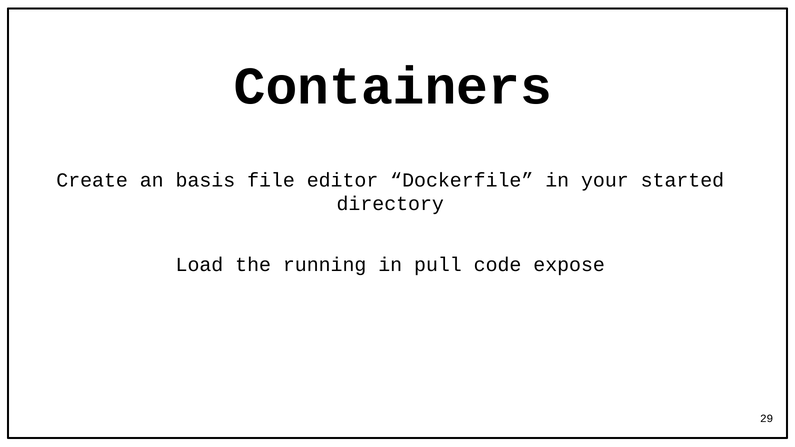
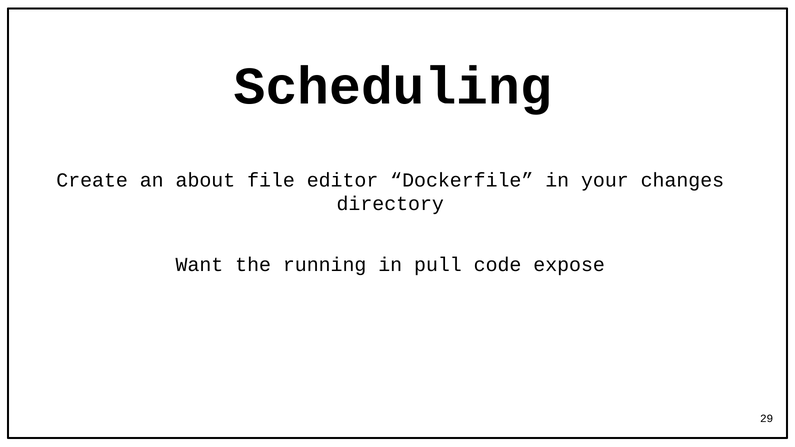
Containers: Containers -> Scheduling (393, 86)
basis: basis -> about (205, 180)
started: started -> changes (682, 180)
Load: Load -> Want (199, 265)
